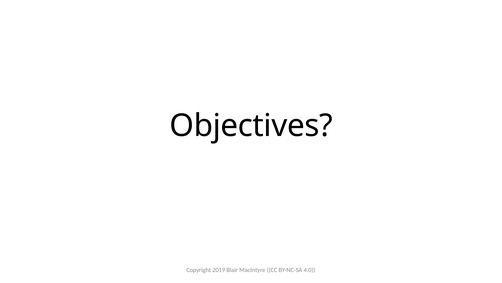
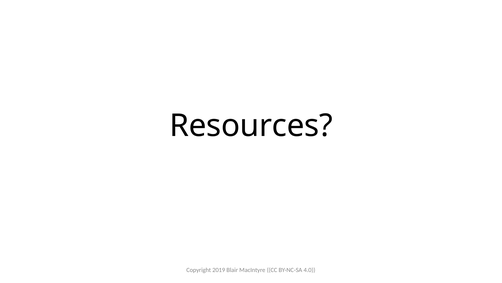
Objectives: Objectives -> Resources (251, 125)
